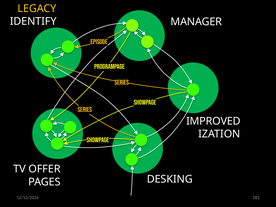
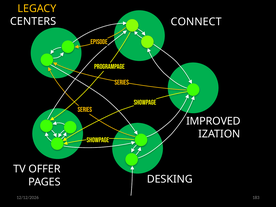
IDENTIFY: IDENTIFY -> CENTERS (33, 21)
MANAGER: MANAGER -> CONNECT (196, 22)
